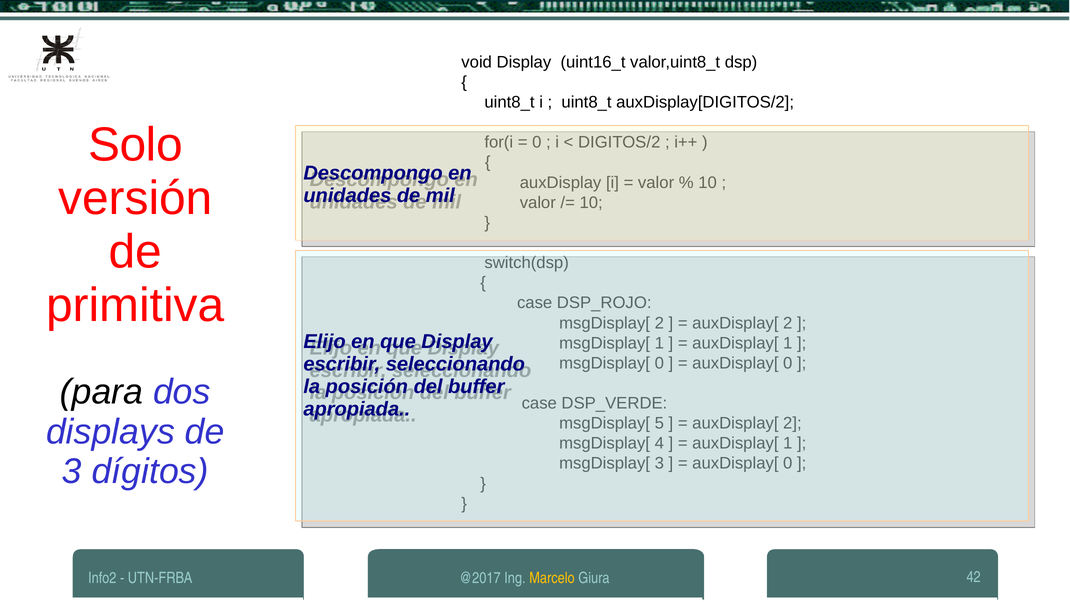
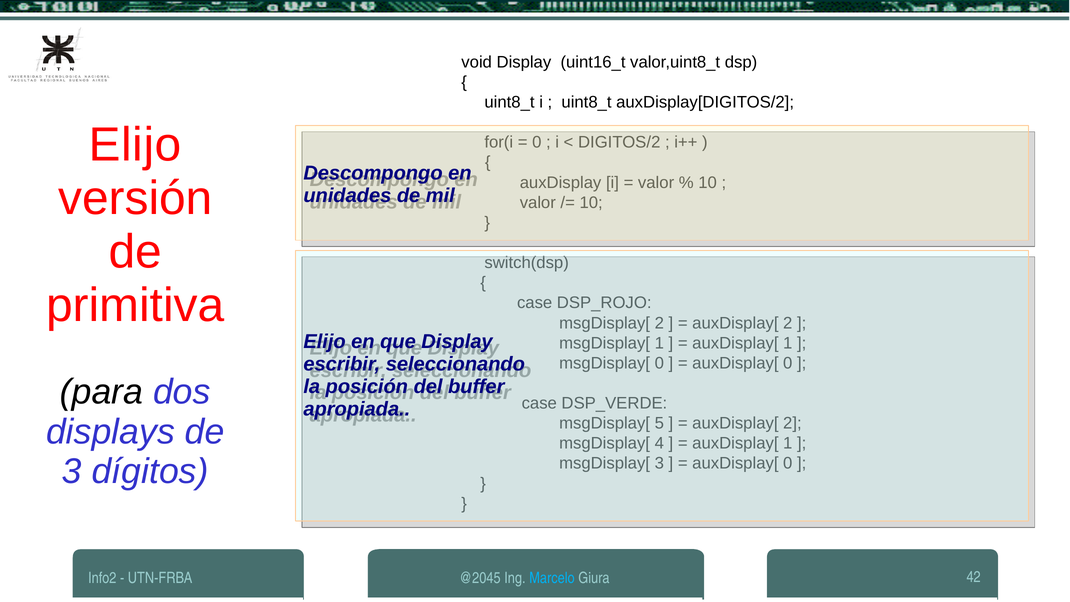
Solo: Solo -> Elijo (135, 145)
@2017: @2017 -> @2045 (480, 578)
Marcelo colour: yellow -> light blue (552, 578)
